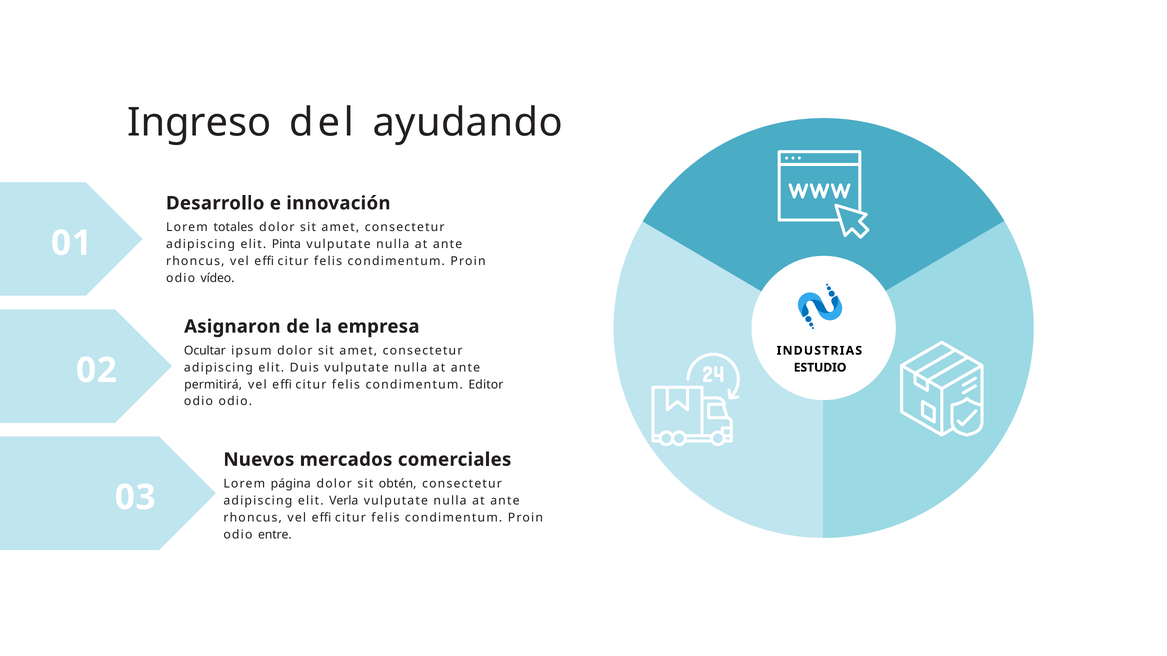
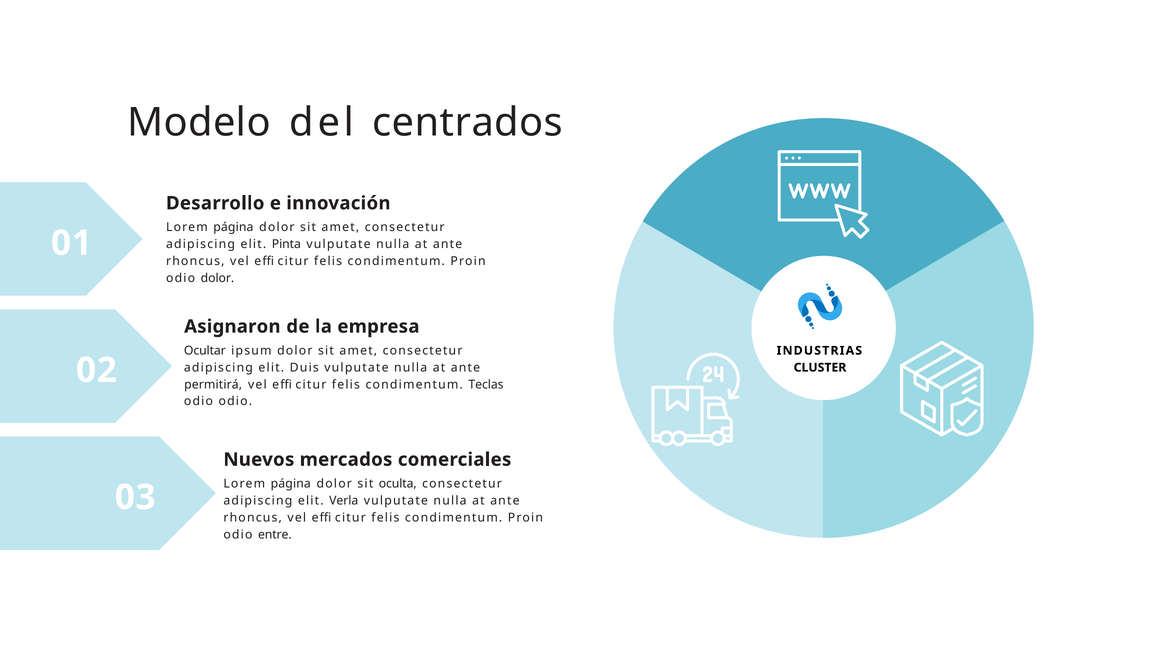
Ingreso: Ingreso -> Modelo (199, 123)
ayudando: ayudando -> centrados (468, 123)
totales: totales -> página (233, 227)
odio vídeo: vídeo -> dolor (217, 278)
ESTUDIO: ESTUDIO -> CLUSTER (820, 368)
Editor: Editor -> Teclas (486, 385)
obtén: obtén -> oculta (398, 484)
